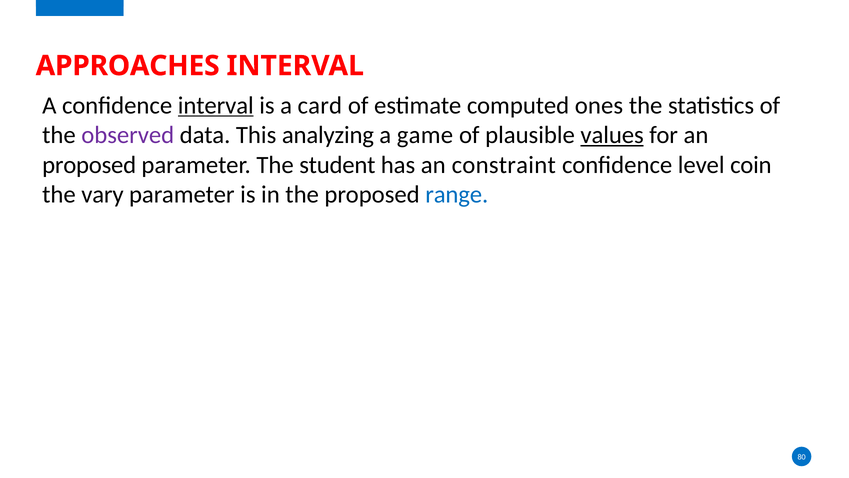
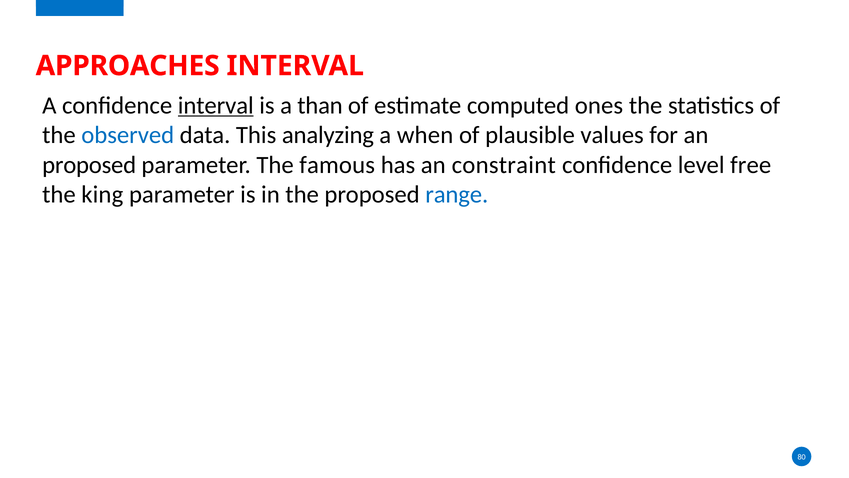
card: card -> than (320, 105)
observed colour: purple -> blue (128, 135)
game: game -> when (425, 135)
values underline: present -> none (612, 135)
student: student -> famous (337, 165)
coin: coin -> free (751, 165)
vary: vary -> king (102, 194)
